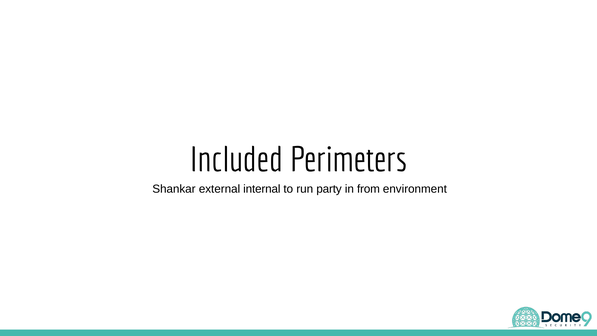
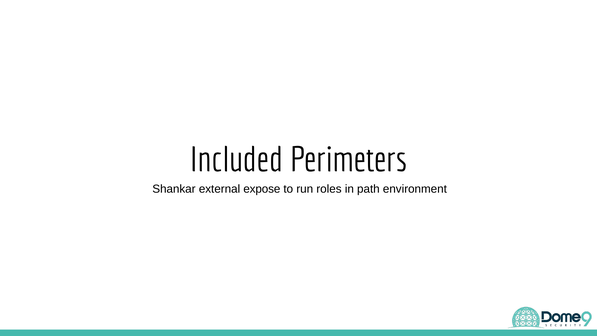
internal: internal -> expose (262, 189)
party: party -> roles (329, 189)
from: from -> path (368, 189)
